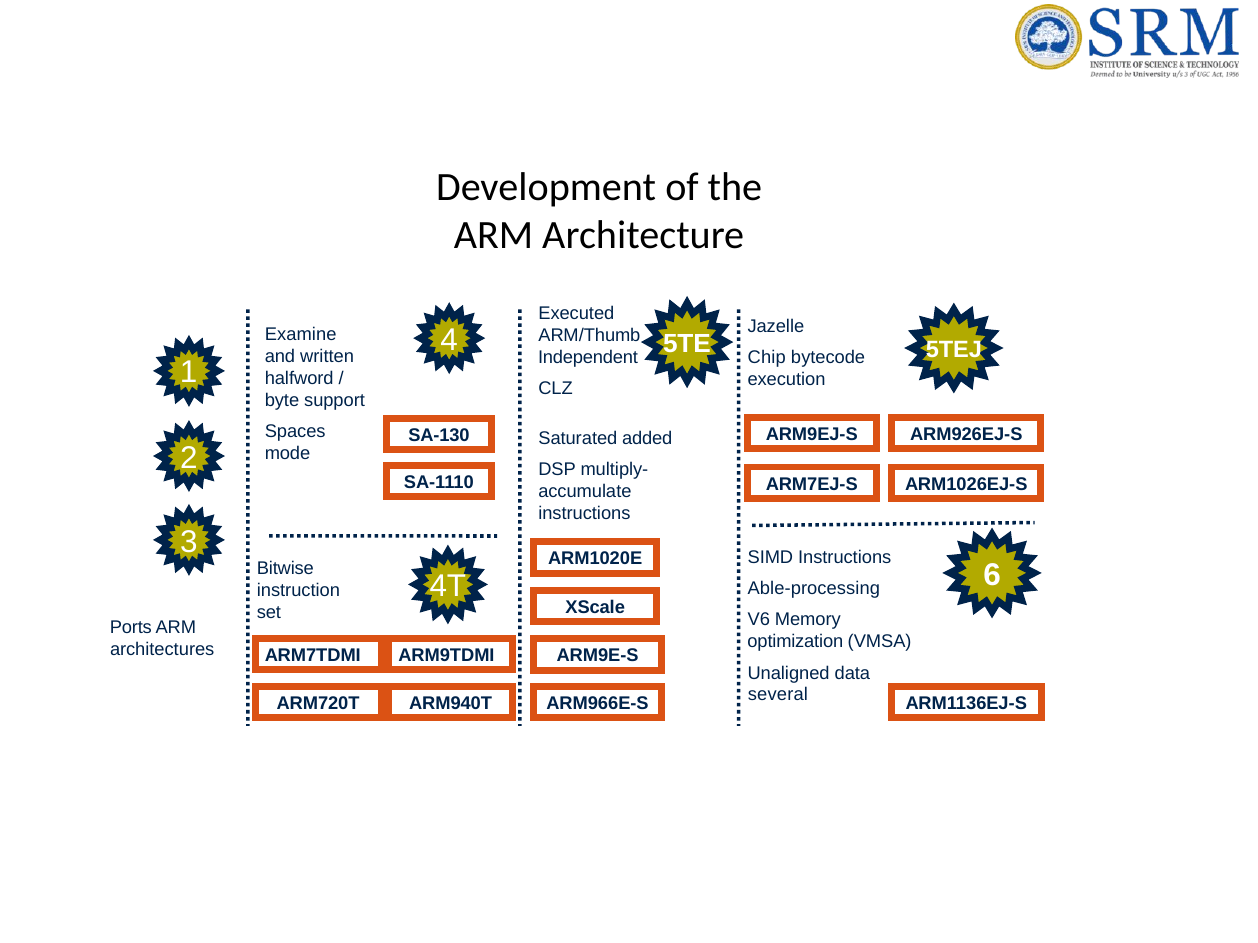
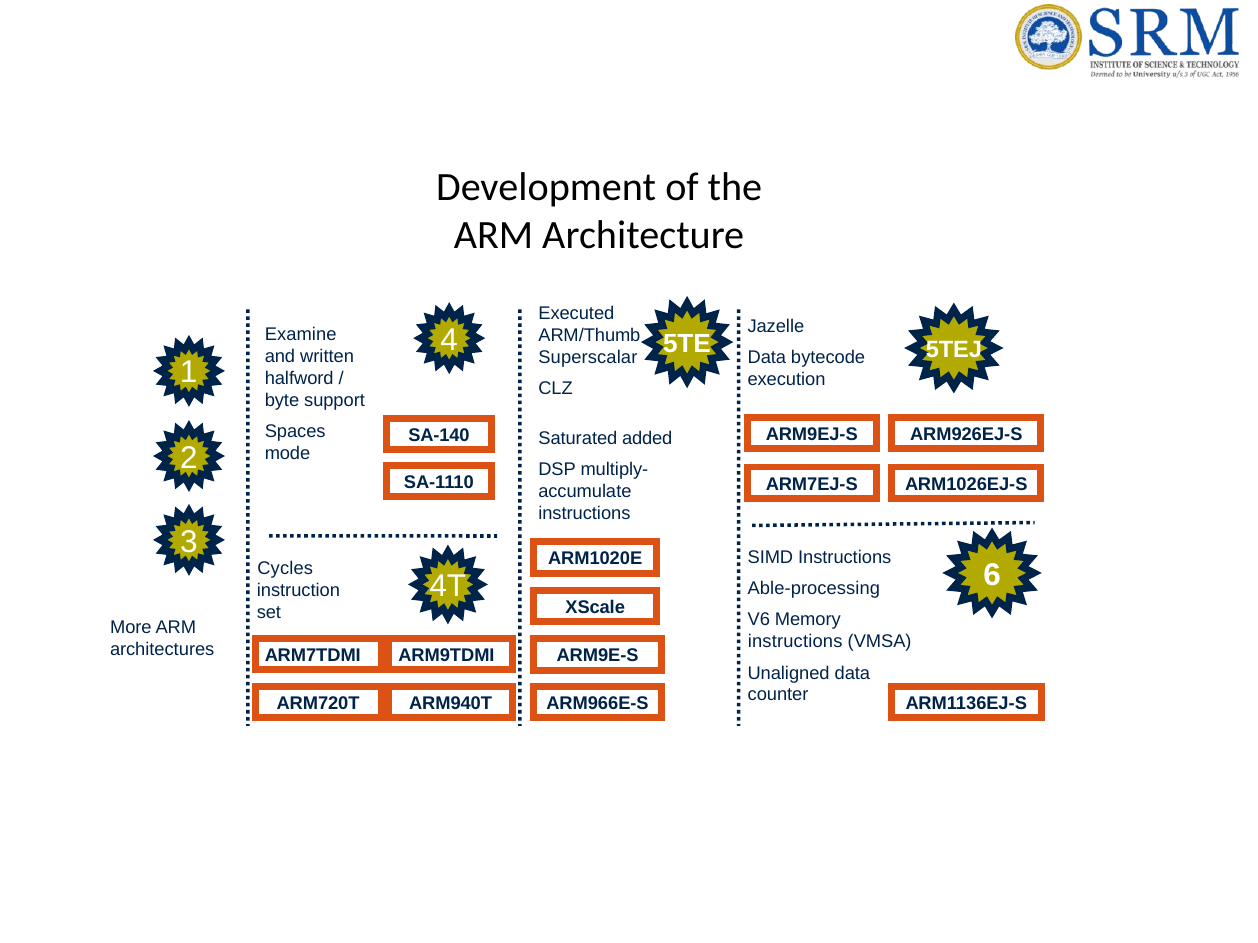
Independent: Independent -> Superscalar (588, 357)
Chip: Chip -> Data (767, 358)
SA-130: SA-130 -> SA-140 (439, 435)
Bitwise: Bitwise -> Cycles (285, 569)
Ports: Ports -> More (131, 628)
optimization: optimization -> instructions (795, 642)
several: several -> counter (778, 695)
